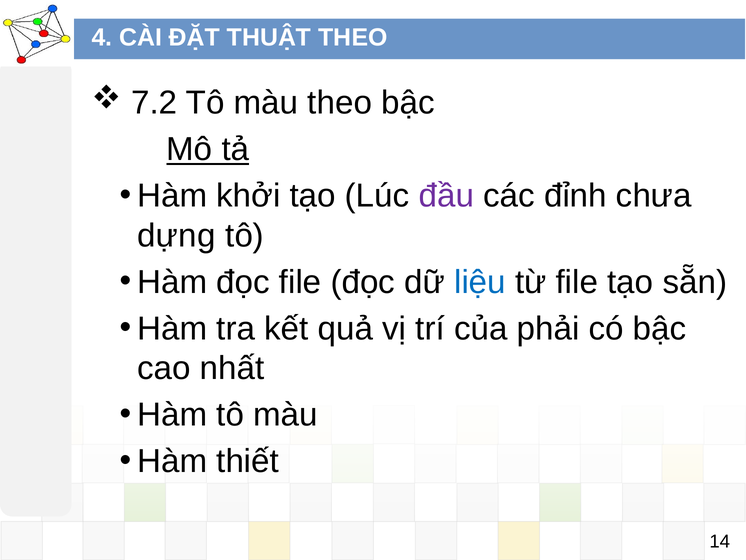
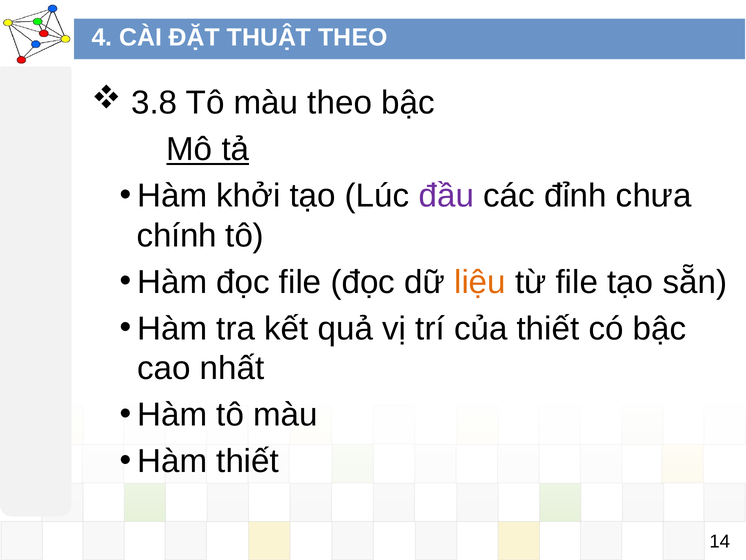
7.2: 7.2 -> 3.8 (154, 103)
dựng: dựng -> chính (177, 236)
liệu colour: blue -> orange (480, 282)
của phải: phải -> thiết (548, 328)
